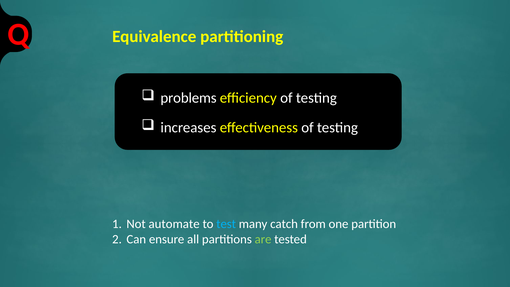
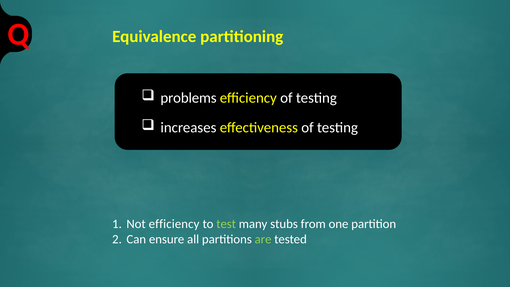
Not automate: automate -> efficiency (174, 224)
test colour: light blue -> light green (226, 224)
catch: catch -> stubs (284, 224)
